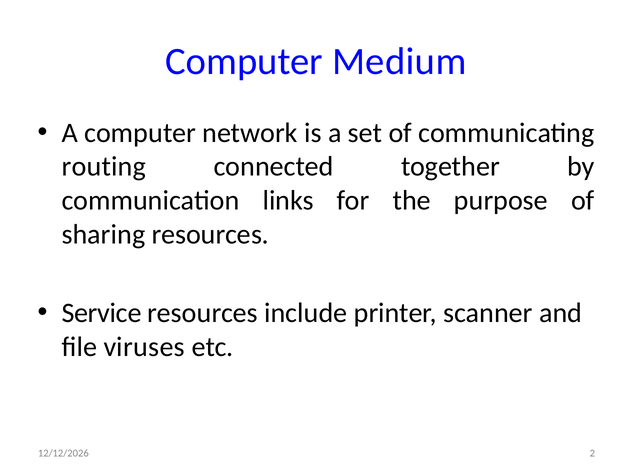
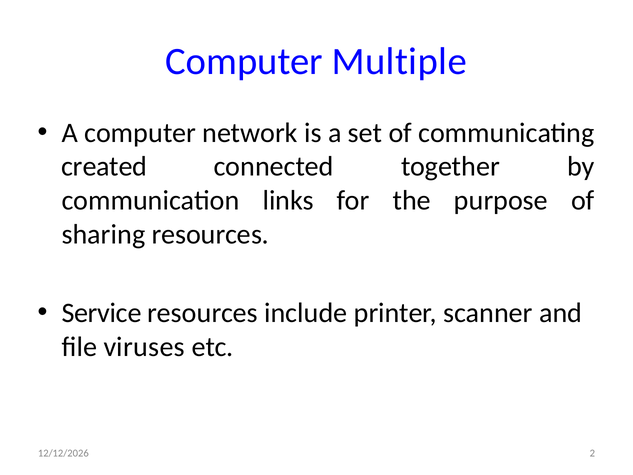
Medium: Medium -> Multiple (399, 61)
routing: routing -> created (104, 167)
